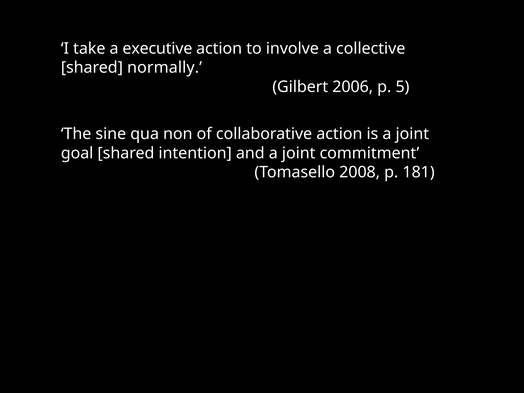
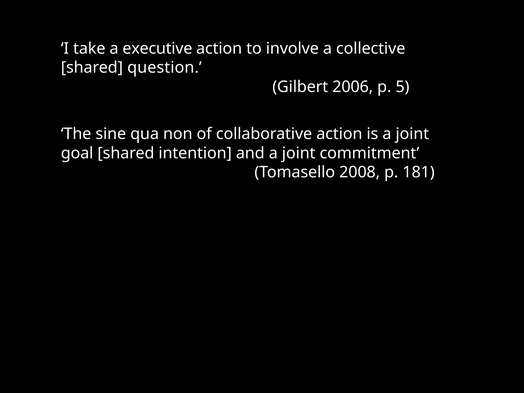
normally: normally -> question (165, 68)
